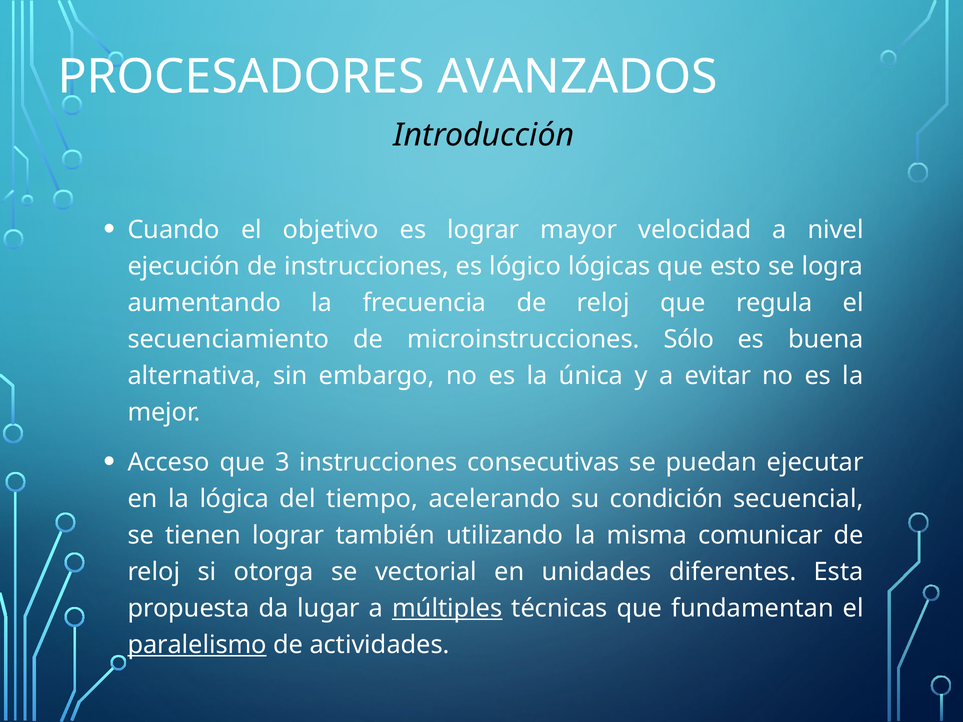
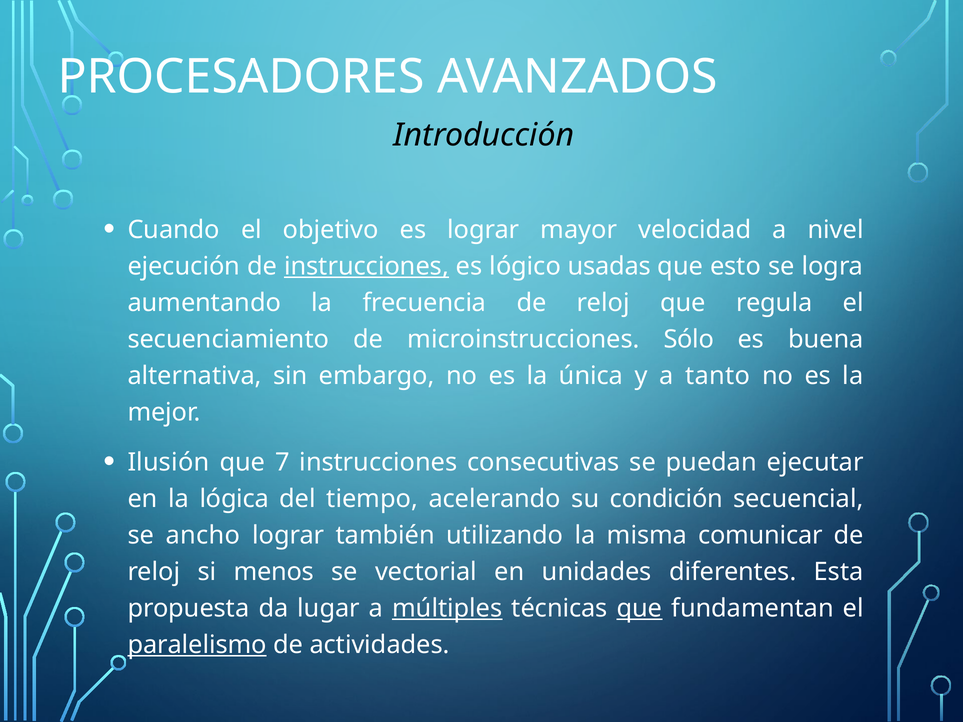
instrucciones underline: none -> present (367, 266)
lógicas: lógicas -> usadas (609, 266)
evitar: evitar -> tanto (718, 376)
Acceso: Acceso -> Ilusión (168, 462)
3: 3 -> 7 (282, 462)
tienen: tienen -> ancho (203, 536)
otorga: otorga -> menos (274, 572)
que underline: none -> present (640, 609)
